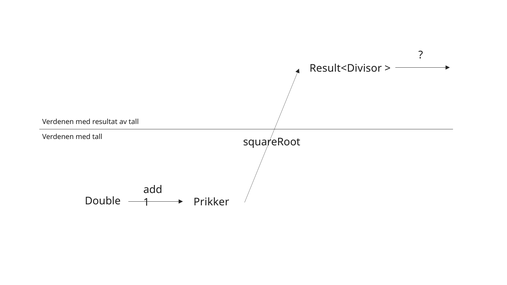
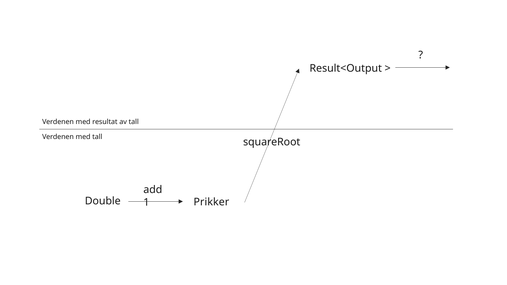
Result<Divisor: Result<Divisor -> Result<Output (346, 68)
